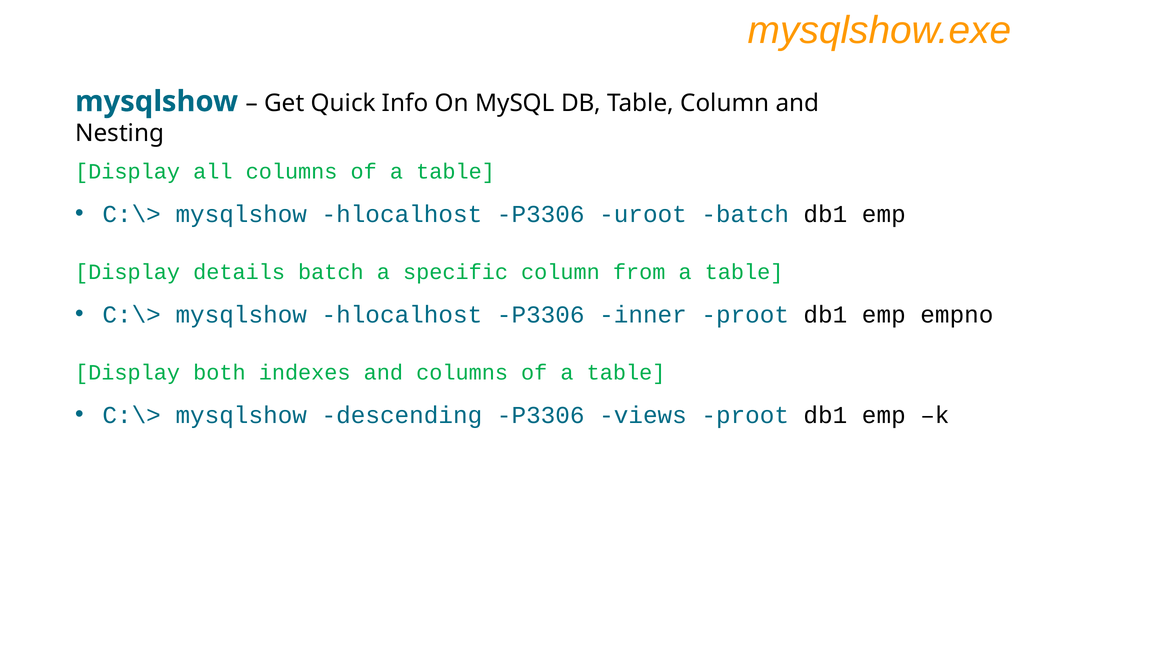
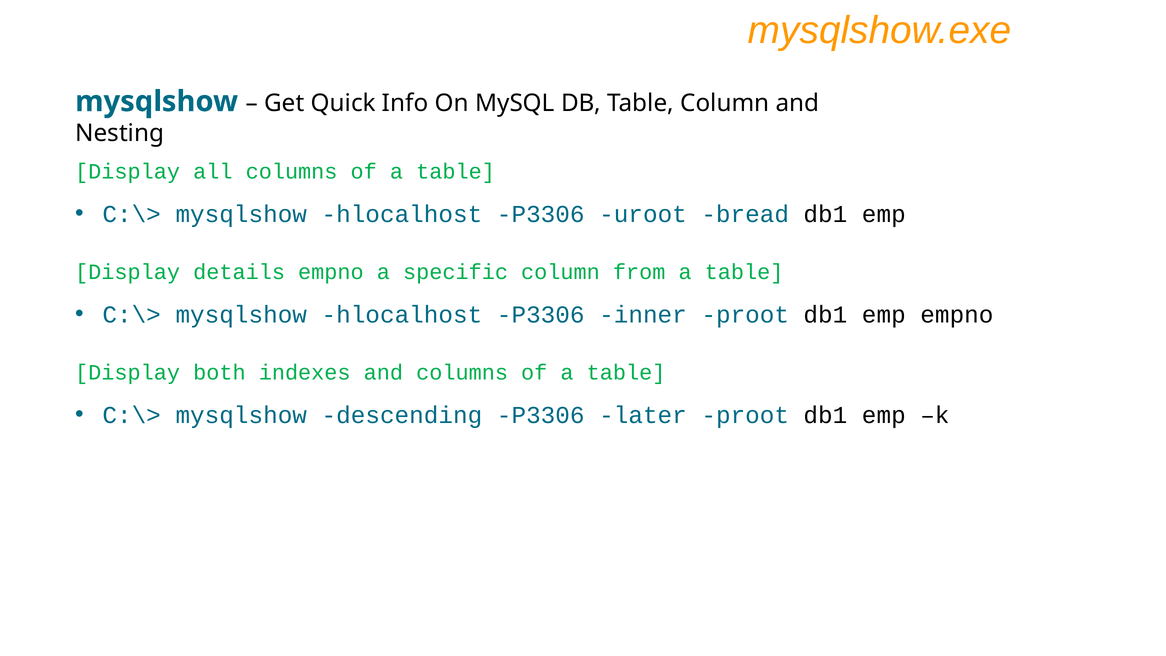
uroot batch: batch -> bread (745, 214)
details batch: batch -> empno (331, 272)
views: views -> later (643, 415)
